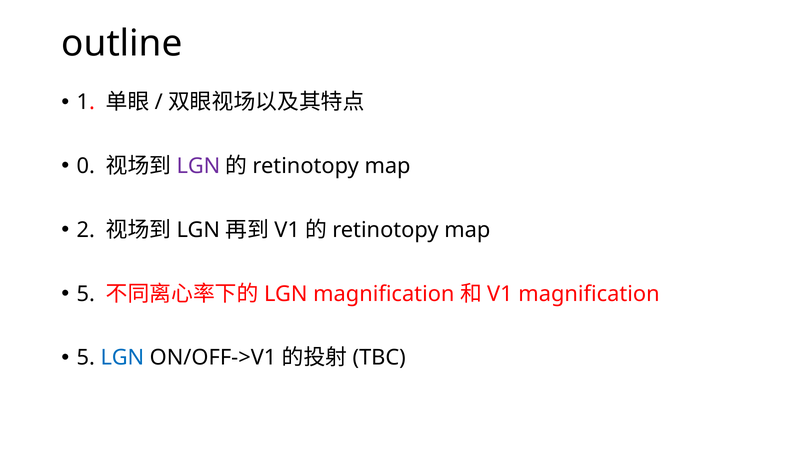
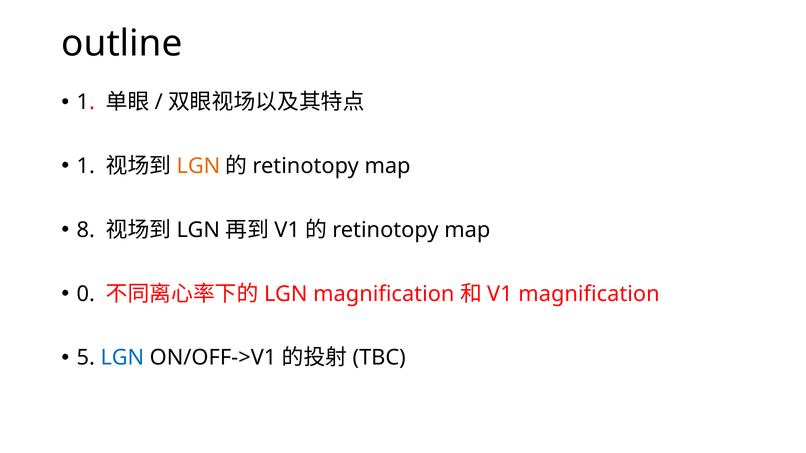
0: 0 -> 1 (86, 166)
LGN colour: purple -> orange (198, 166)
2: 2 -> 8 (86, 230)
5: 5 -> 0 (86, 294)
